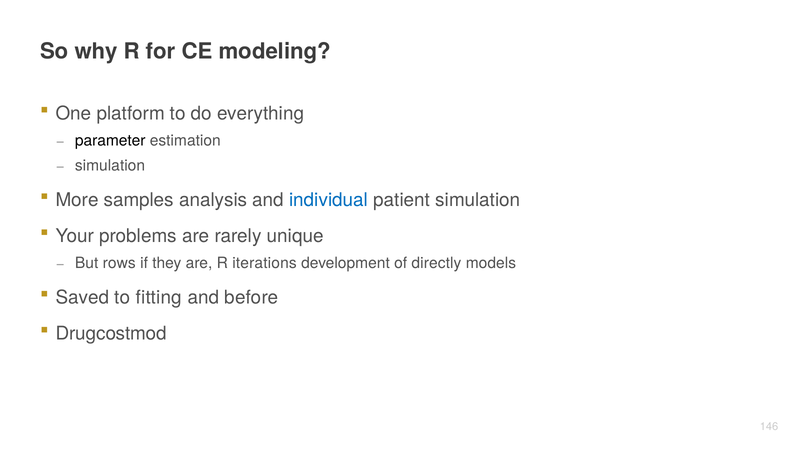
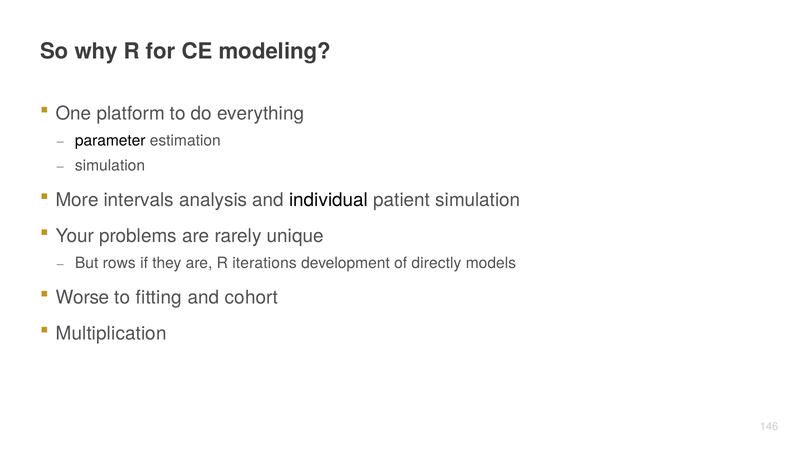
samples: samples -> intervals (139, 200)
individual colour: blue -> black (329, 200)
Saved: Saved -> Worse (83, 297)
before: before -> cohort (251, 297)
Drugcostmod: Drugcostmod -> Multiplication (111, 333)
